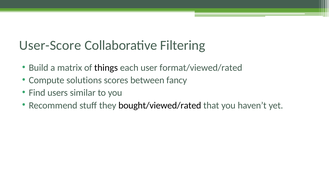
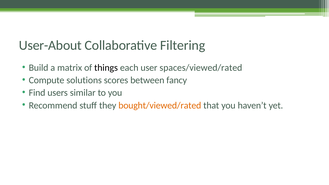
User-Score: User-Score -> User-About (50, 45)
format/viewed/rated: format/viewed/rated -> spaces/viewed/rated (201, 68)
bought/viewed/rated colour: black -> orange (160, 105)
